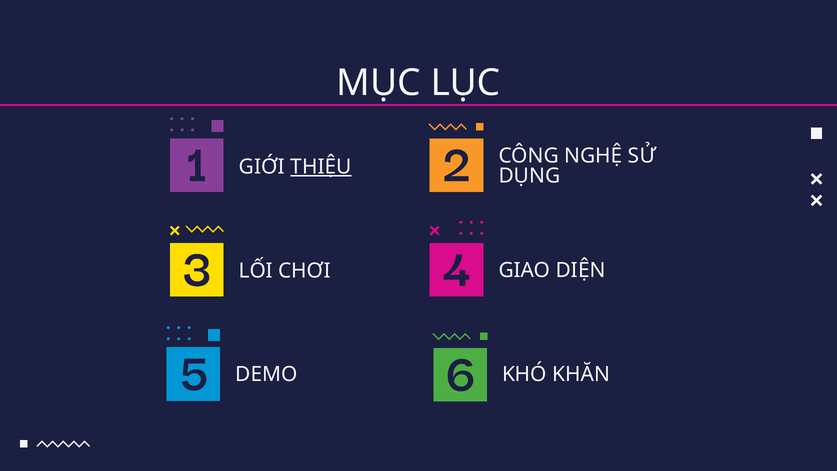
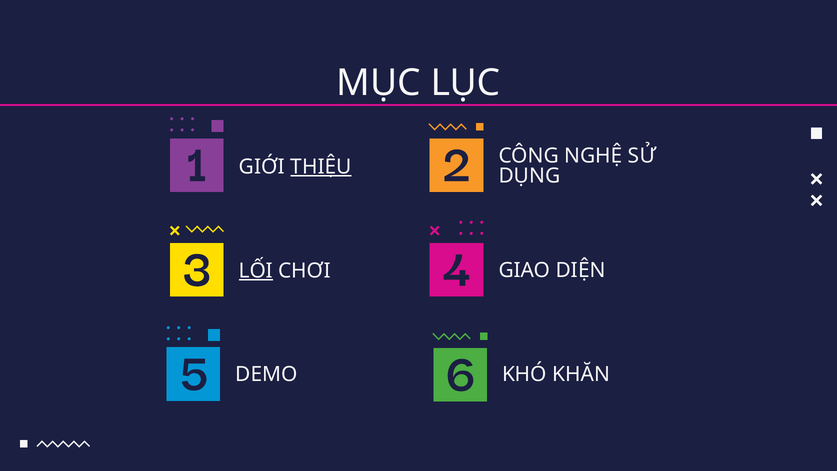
LỐI underline: none -> present (256, 271)
